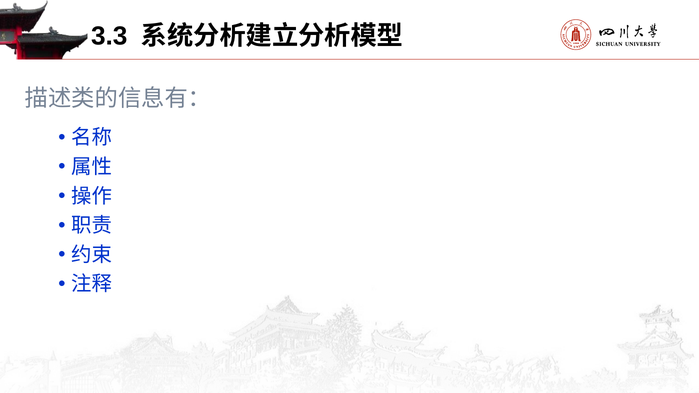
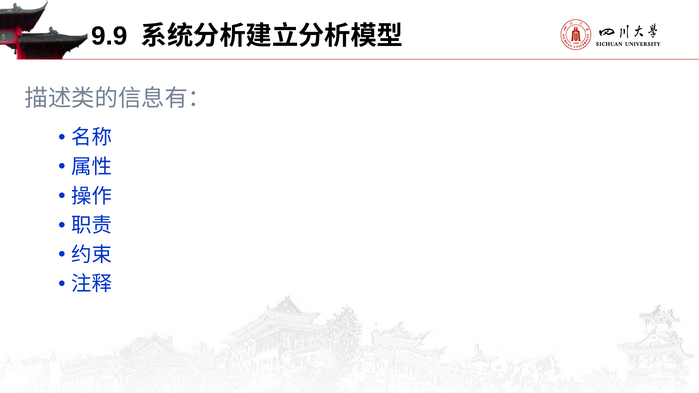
3.3: 3.3 -> 9.9 (109, 36)
